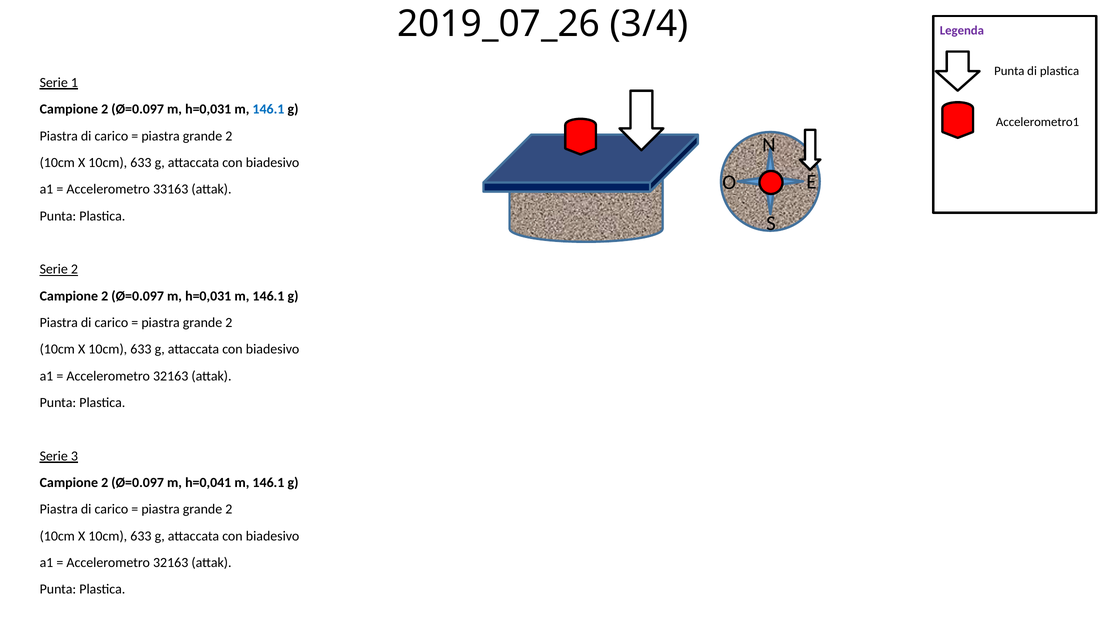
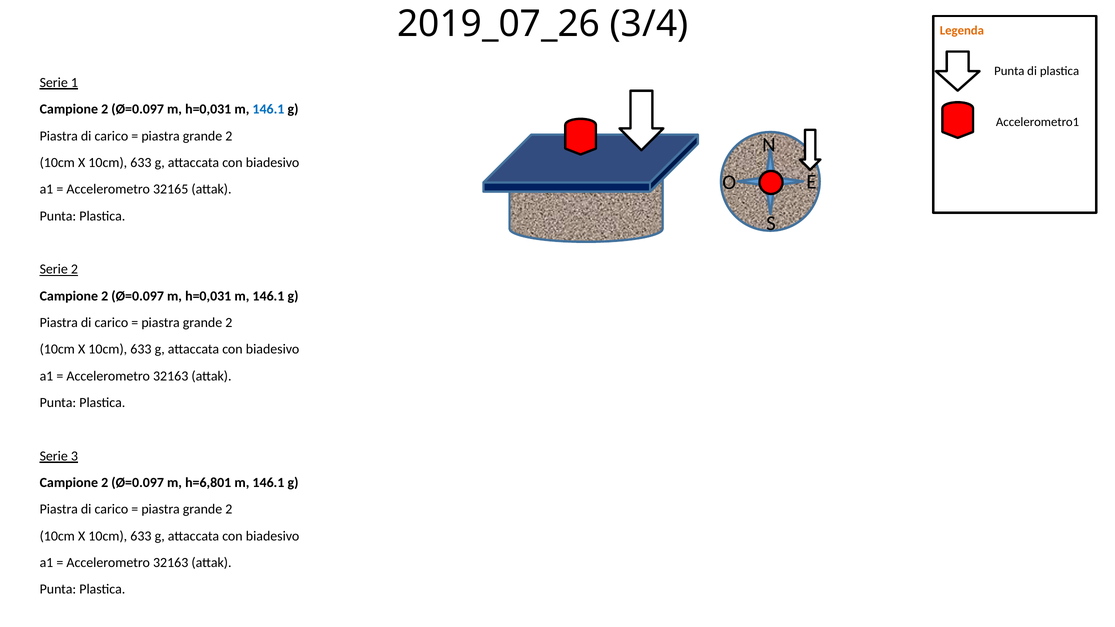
Legenda colour: purple -> orange (962, 31)
33163: 33163 -> 32165 (171, 189)
h=0,041: h=0,041 -> h=6,801 (208, 483)
